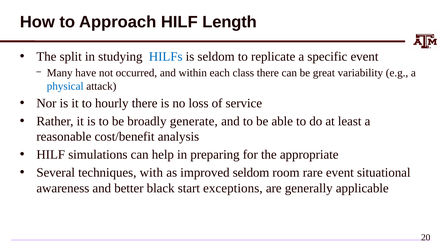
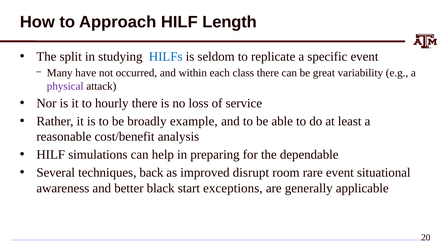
physical colour: blue -> purple (65, 86)
generate: generate -> example (194, 122)
appropriate: appropriate -> dependable (309, 155)
with: with -> back (151, 173)
improved seldom: seldom -> disrupt (251, 173)
